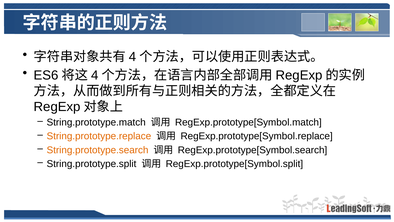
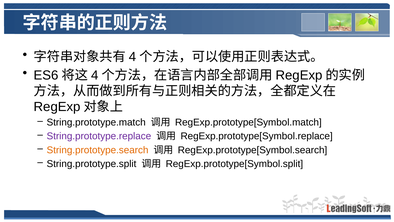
String.prototype.replace colour: orange -> purple (99, 136)
